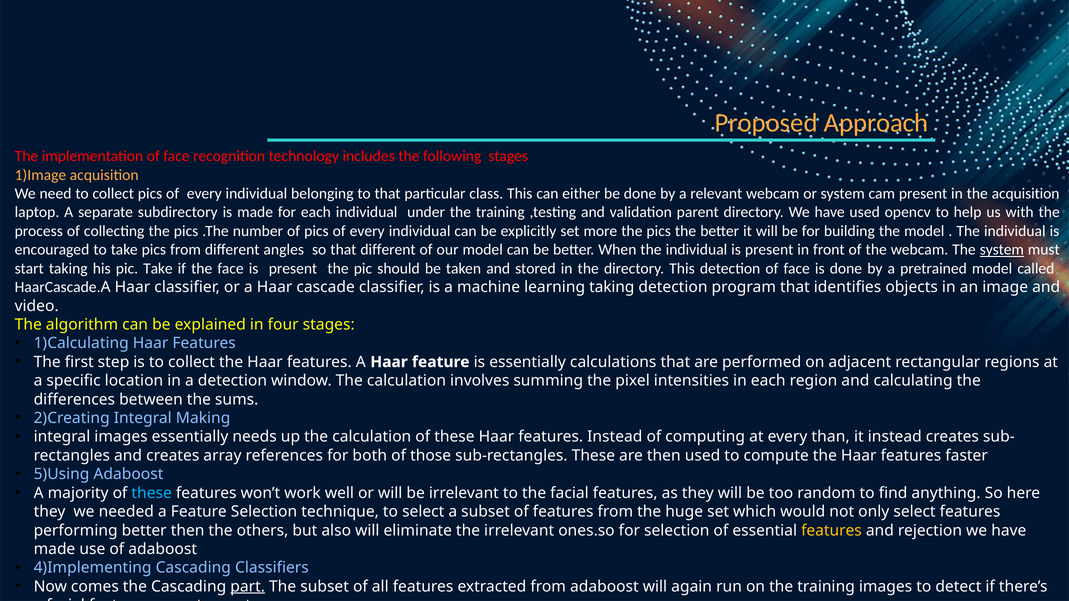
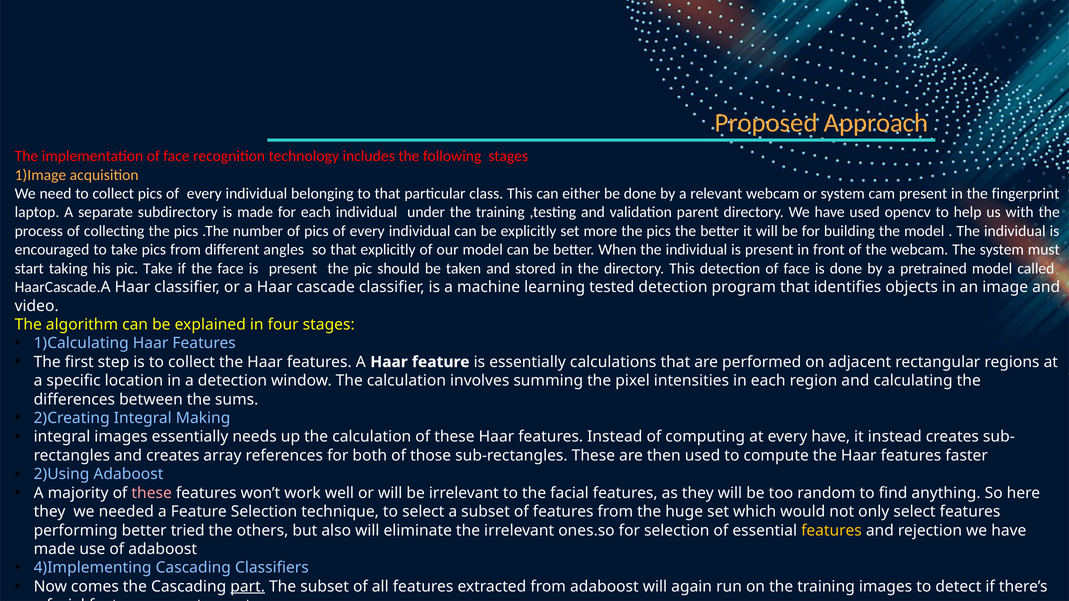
the acquisition: acquisition -> fingerprint (1026, 194)
that different: different -> explicitly (388, 250)
system underline: present -> none (1002, 250)
learning taking: taking -> tested (612, 287)
every than: than -> have (831, 437)
5)Using: 5)Using -> 2)Using (62, 474)
these colour: light blue -> pink (152, 493)
better then: then -> tried (188, 531)
